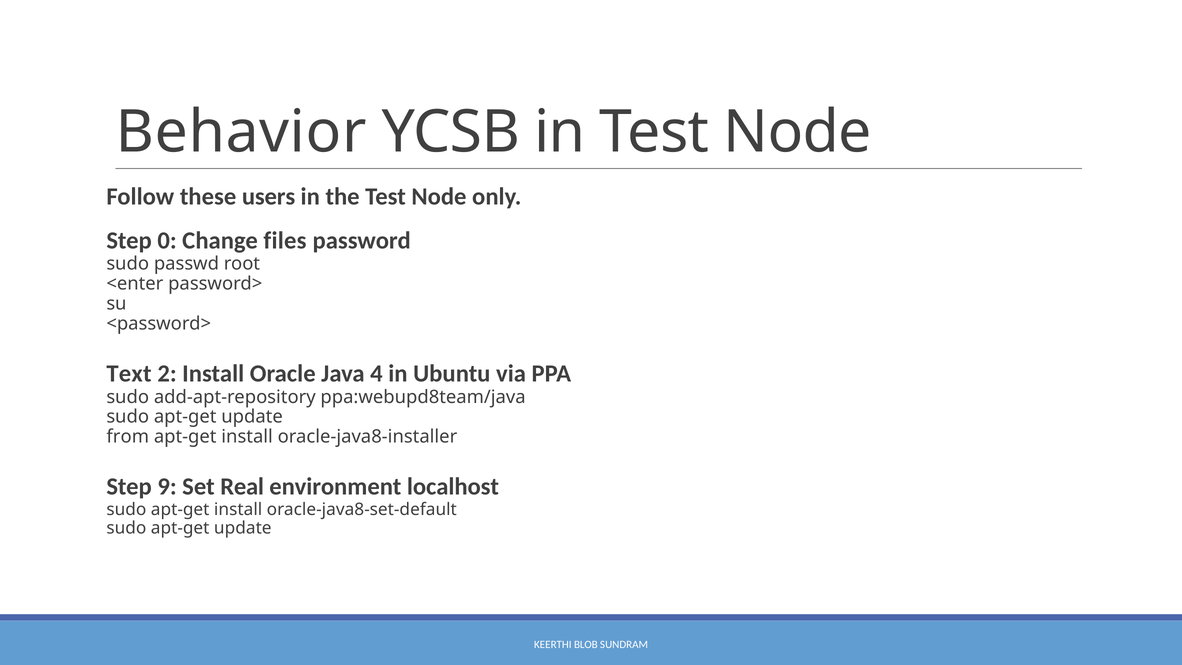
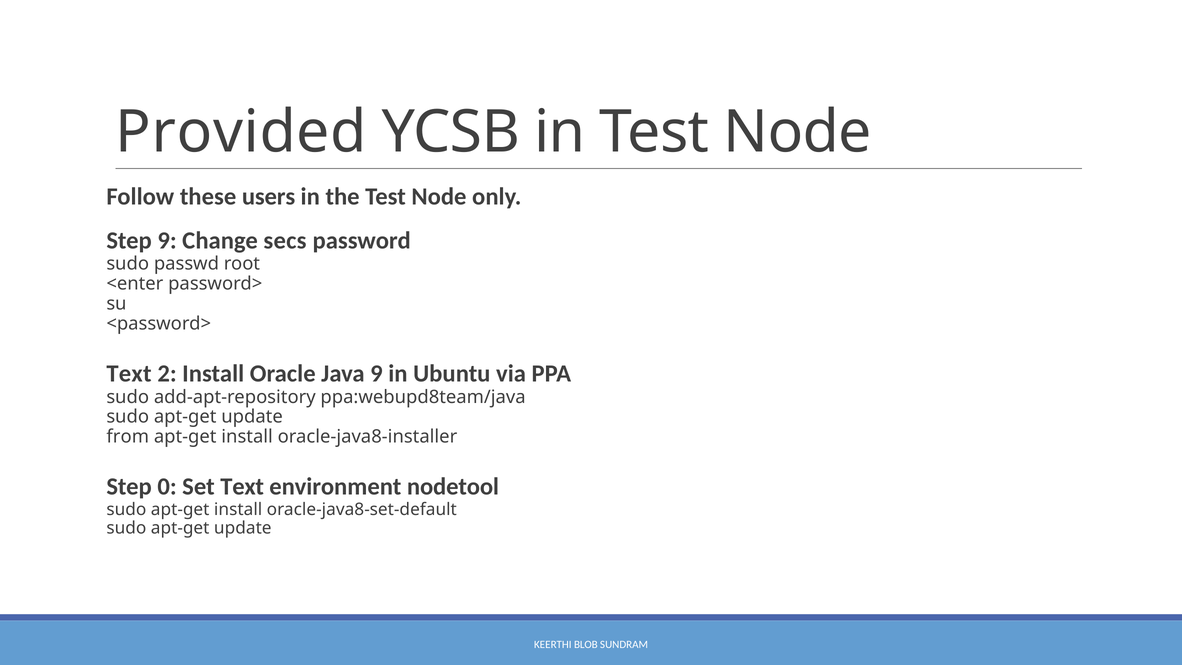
Behavior: Behavior -> Provided (241, 132)
Step 0: 0 -> 9 (167, 240)
files: files -> secs (285, 240)
Java 4: 4 -> 9 (376, 374)
9: 9 -> 0 (167, 487)
Set Real: Real -> Text (242, 487)
localhost: localhost -> nodetool (453, 487)
